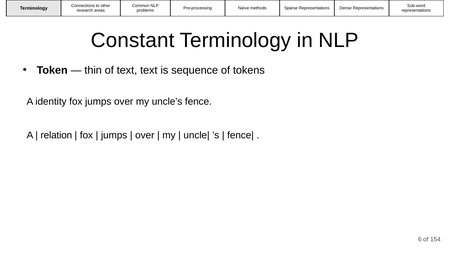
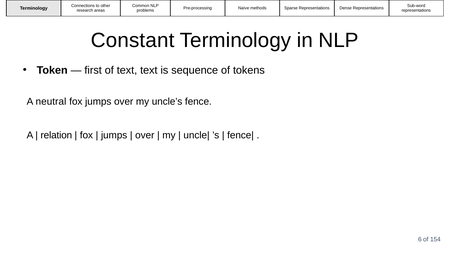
thin: thin -> first (93, 70)
identity: identity -> neutral (51, 102)
